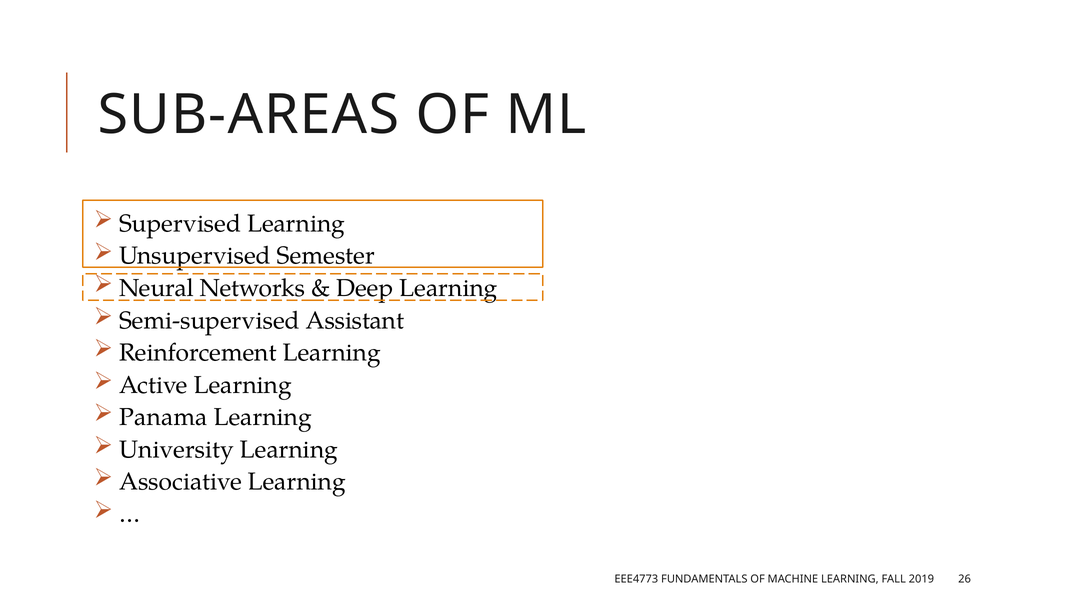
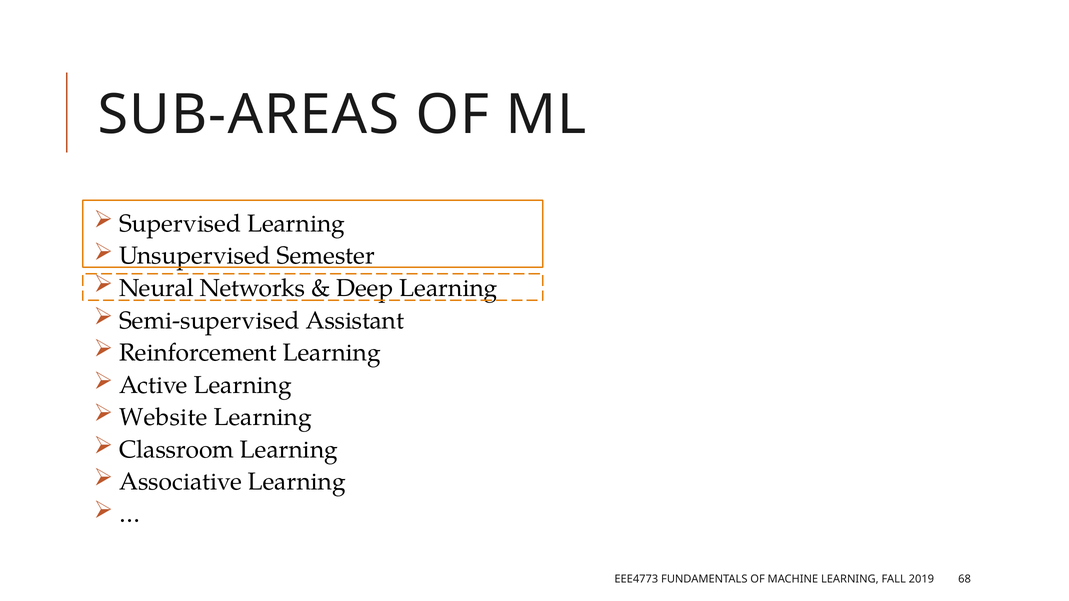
Panama: Panama -> Website (163, 418)
University: University -> Classroom (177, 450)
26: 26 -> 68 (965, 579)
